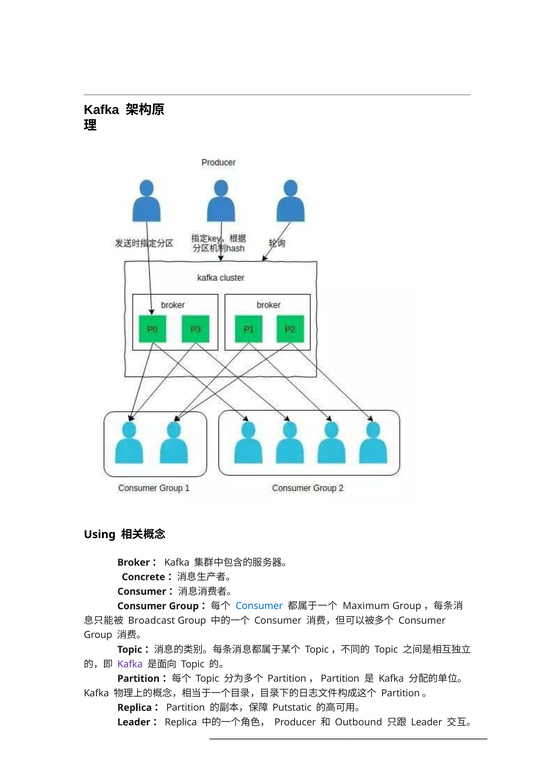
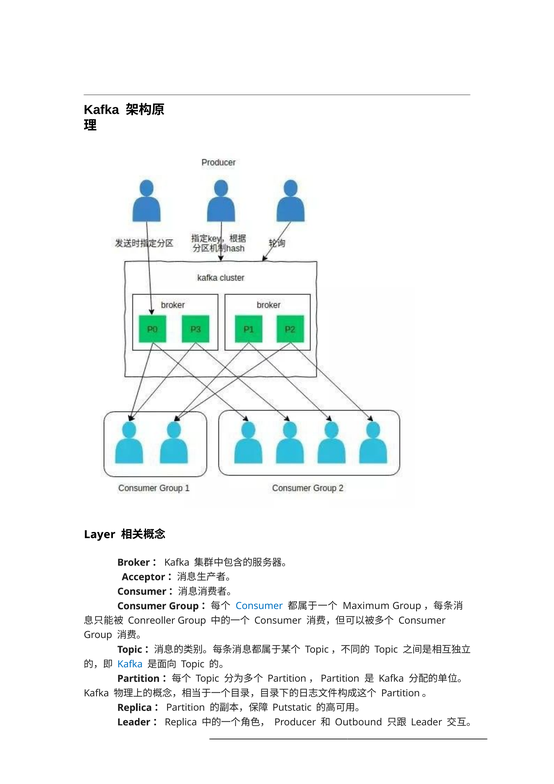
Using: Using -> Layer (100, 534)
Concrete: Concrete -> Acceptor (143, 577)
Broadcast: Broadcast -> Conreoller (152, 621)
Kafka colour: purple -> blue (130, 664)
